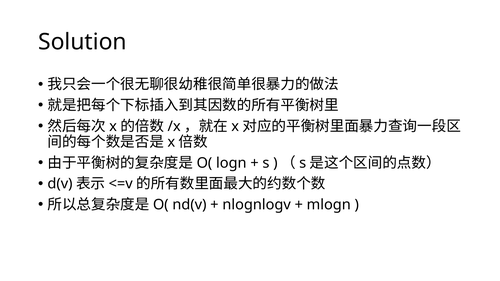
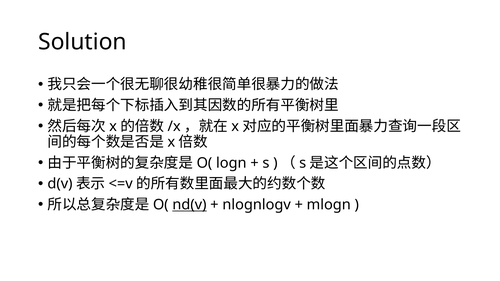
nd(v underline: none -> present (189, 205)
